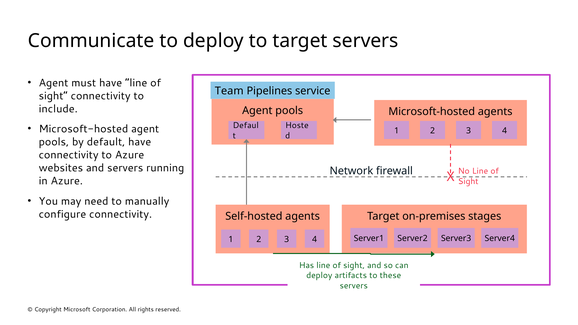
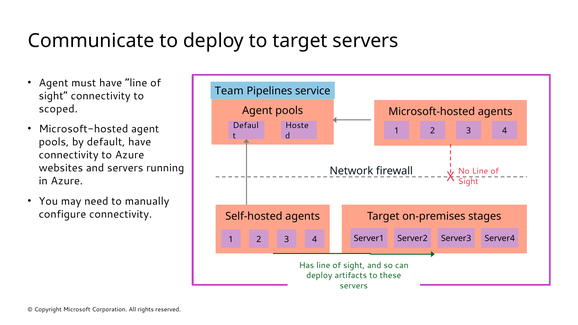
include: include -> scoped (58, 109)
